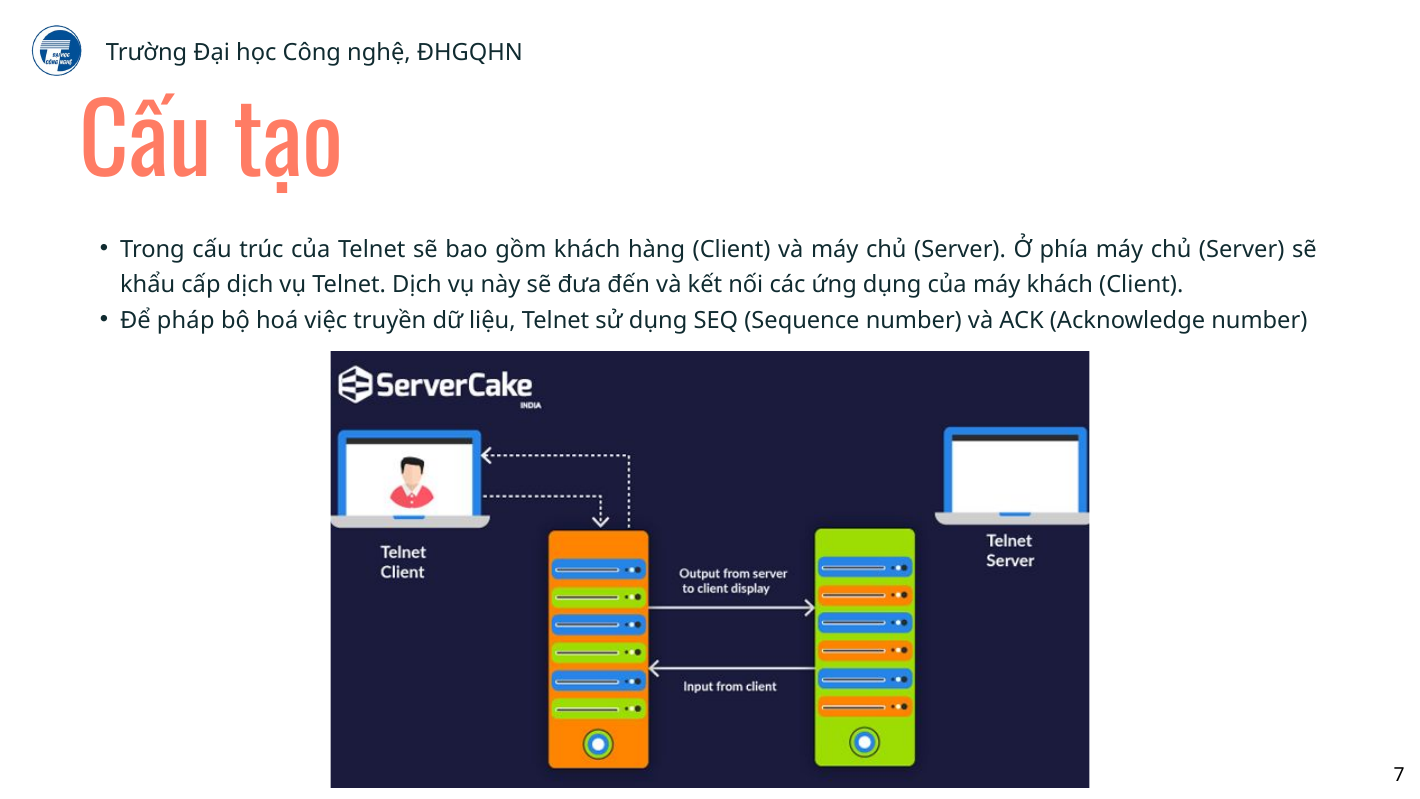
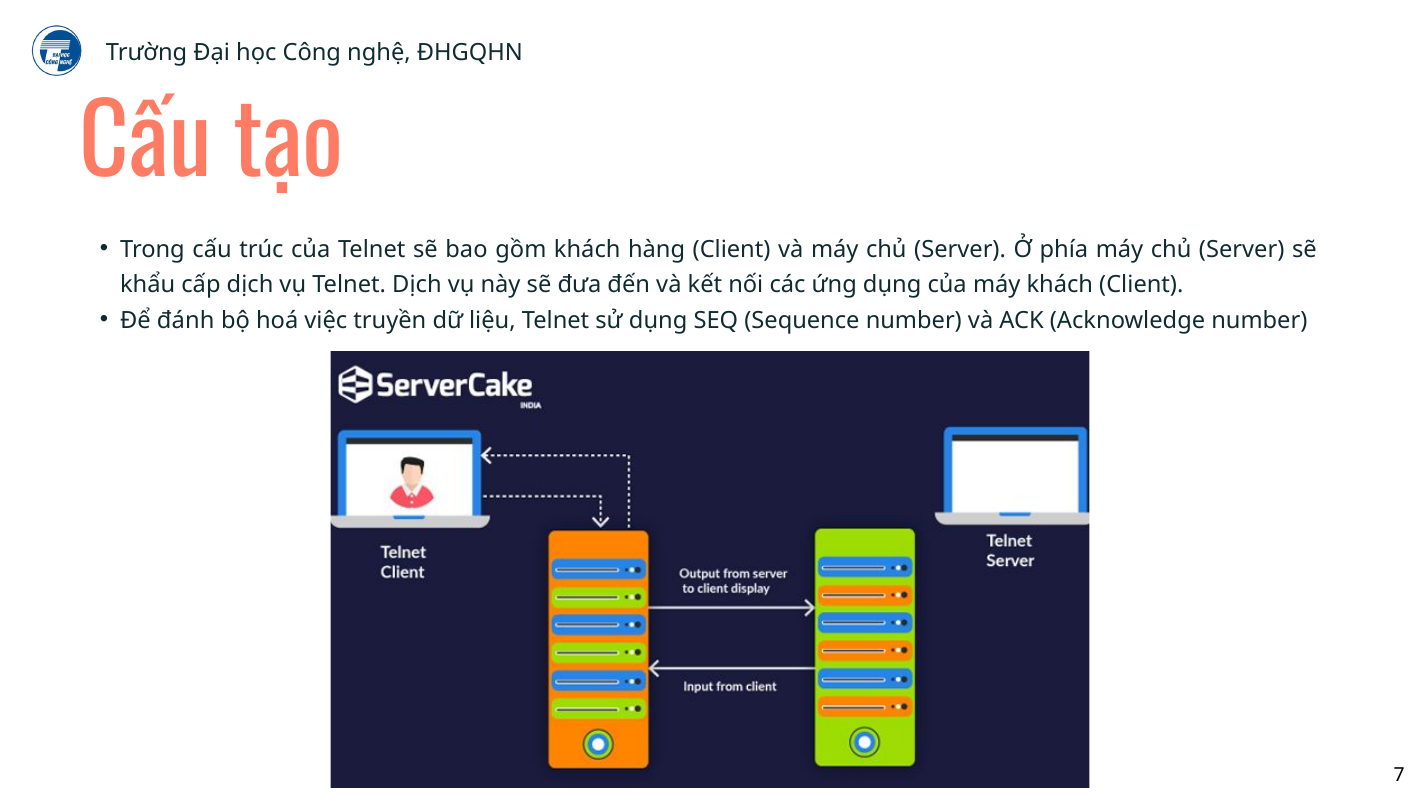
pháp: pháp -> đánh (186, 320)
